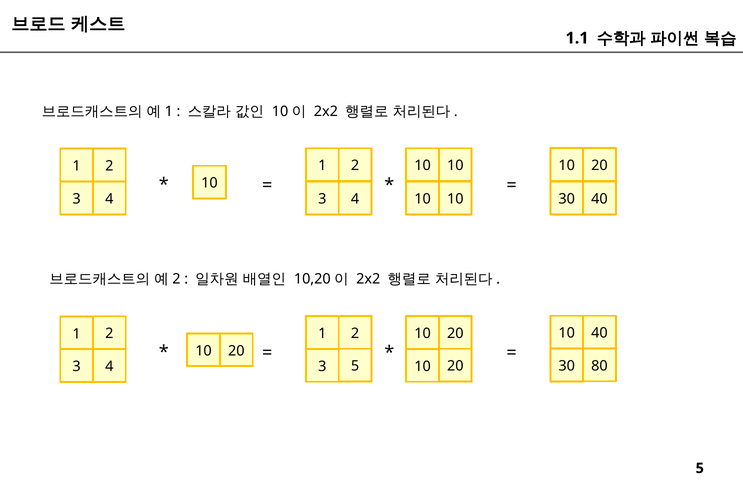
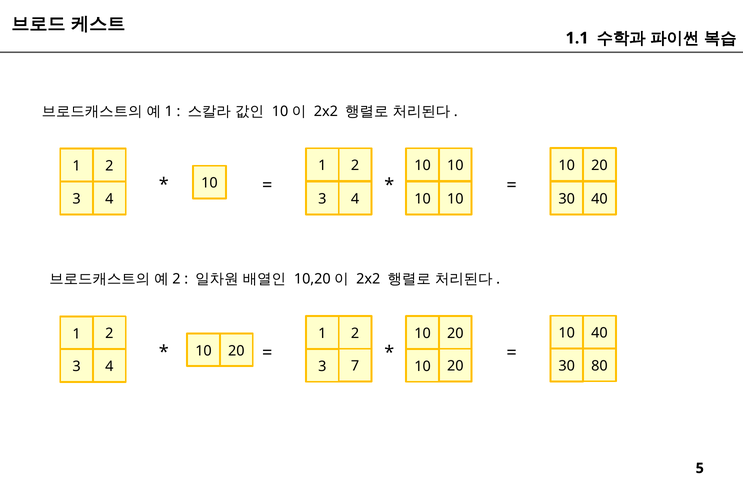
3 5: 5 -> 7 (355, 366)
